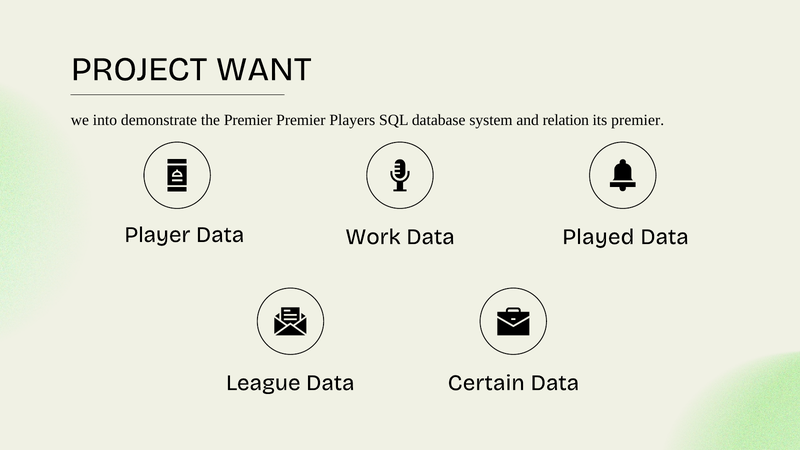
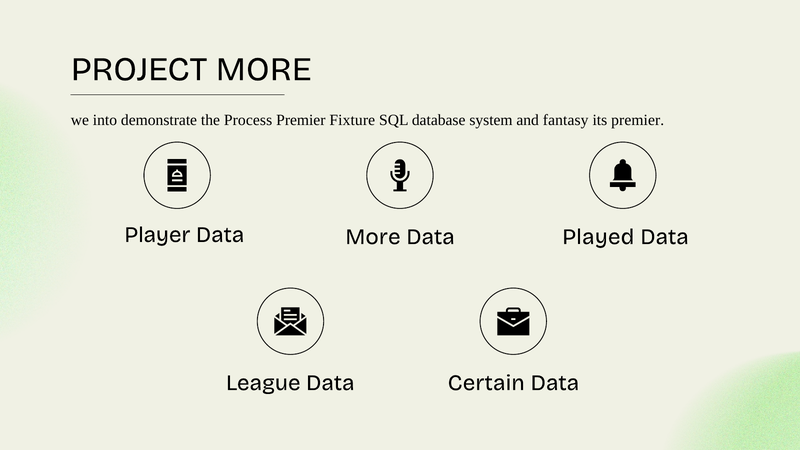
PROJECT WANT: WANT -> MORE (264, 69)
the Premier: Premier -> Process (248, 120)
Players: Players -> Fixture (352, 120)
relation: relation -> fantasy (566, 120)
Data Work: Work -> More (373, 237)
